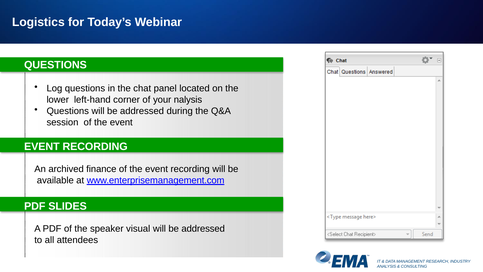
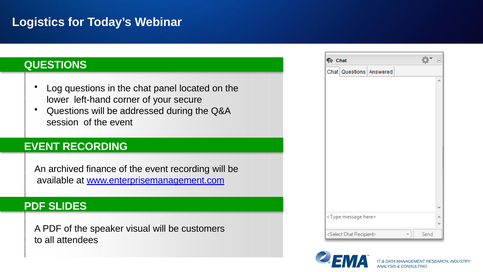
nalysis: nalysis -> secure (188, 100)
addressed: addressed -> customers (203, 229)
